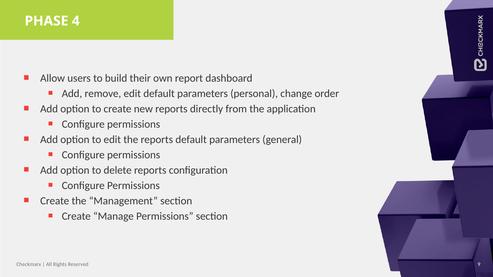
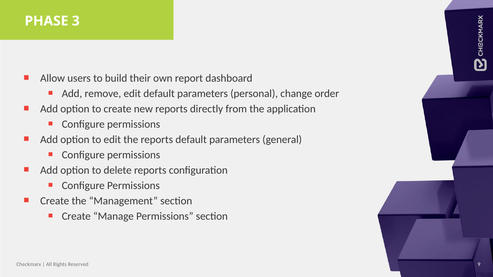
4: 4 -> 3 (76, 21)
